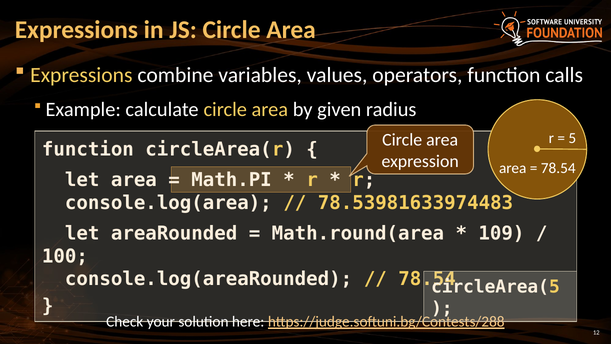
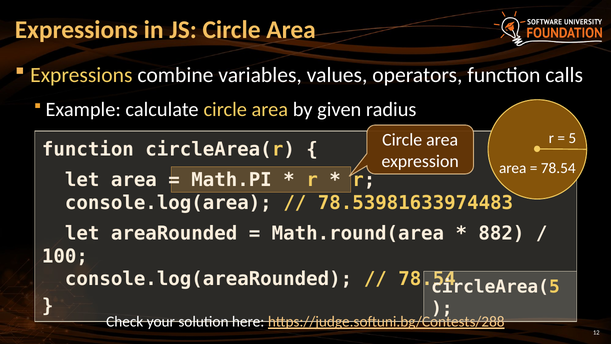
109: 109 -> 882 (501, 233)
